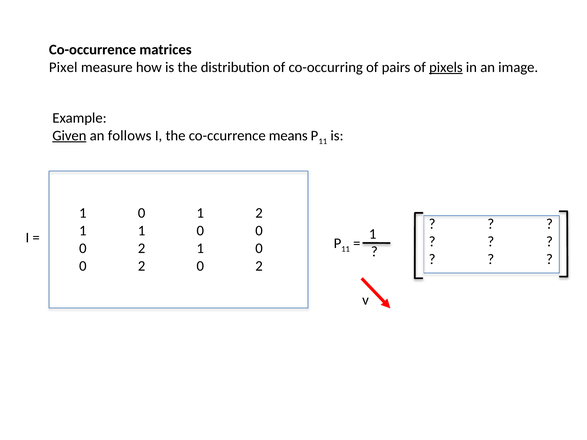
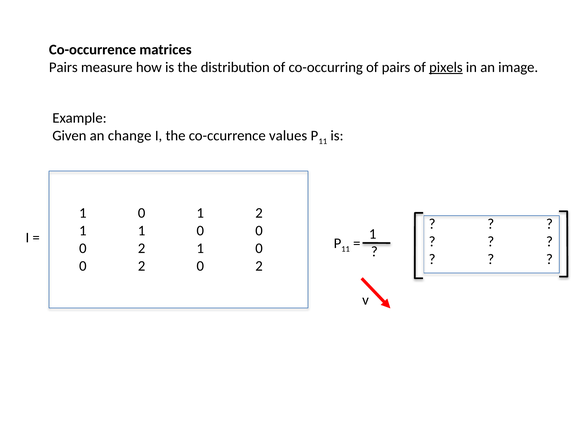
Pixel: Pixel -> Pairs (63, 67)
Given underline: present -> none (69, 136)
follows: follows -> change (130, 136)
means: means -> values (288, 136)
